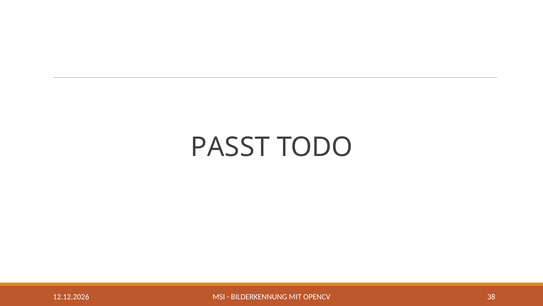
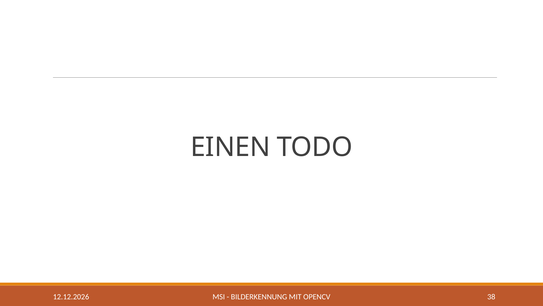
PASST: PASST -> EINEN (230, 147)
